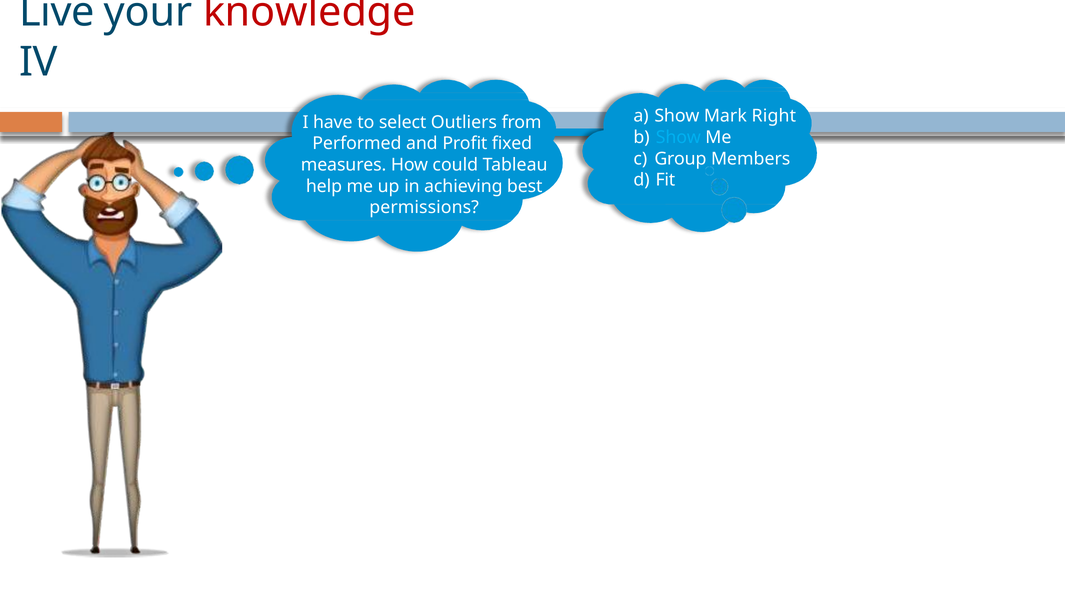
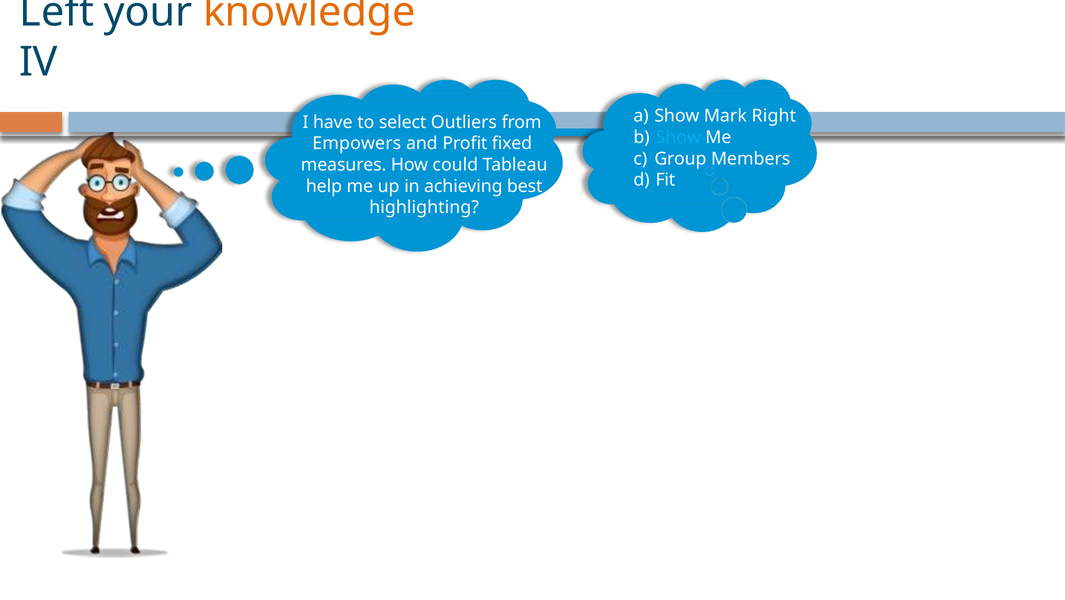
Live: Live -> Left (57, 12)
knowledge colour: red -> orange (309, 12)
Performed: Performed -> Empowers (357, 143)
permissions: permissions -> highlighting (424, 207)
